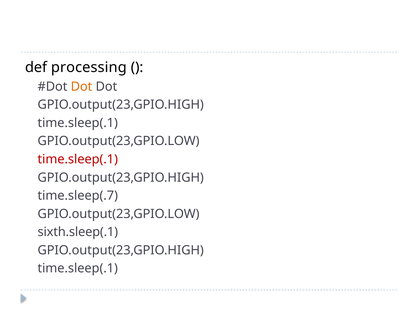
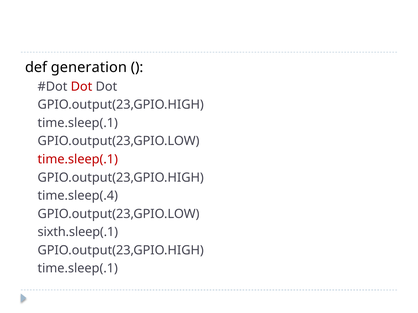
processing: processing -> generation (89, 68)
Dot colour: orange -> red (82, 87)
time.sleep(.7: time.sleep(.7 -> time.sleep(.4 (78, 196)
